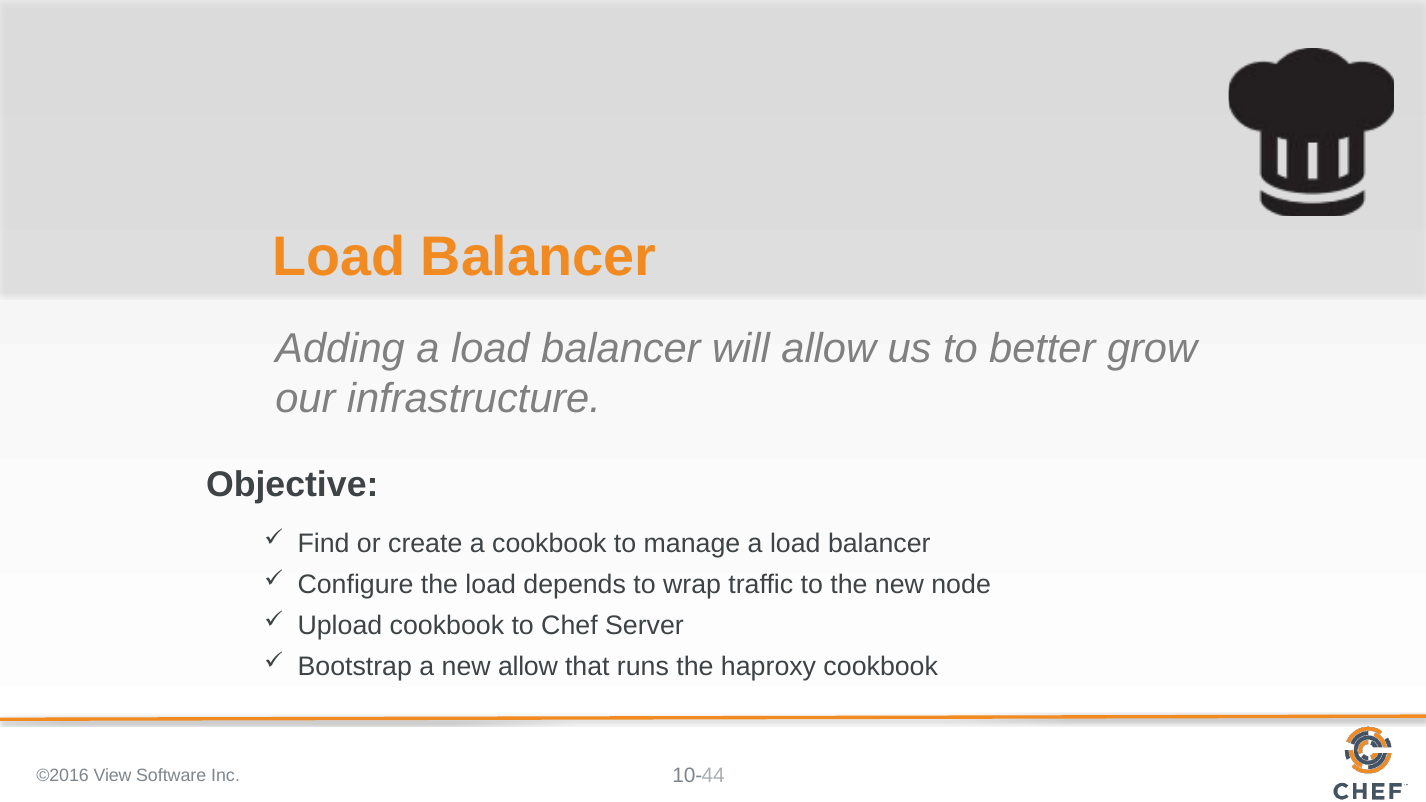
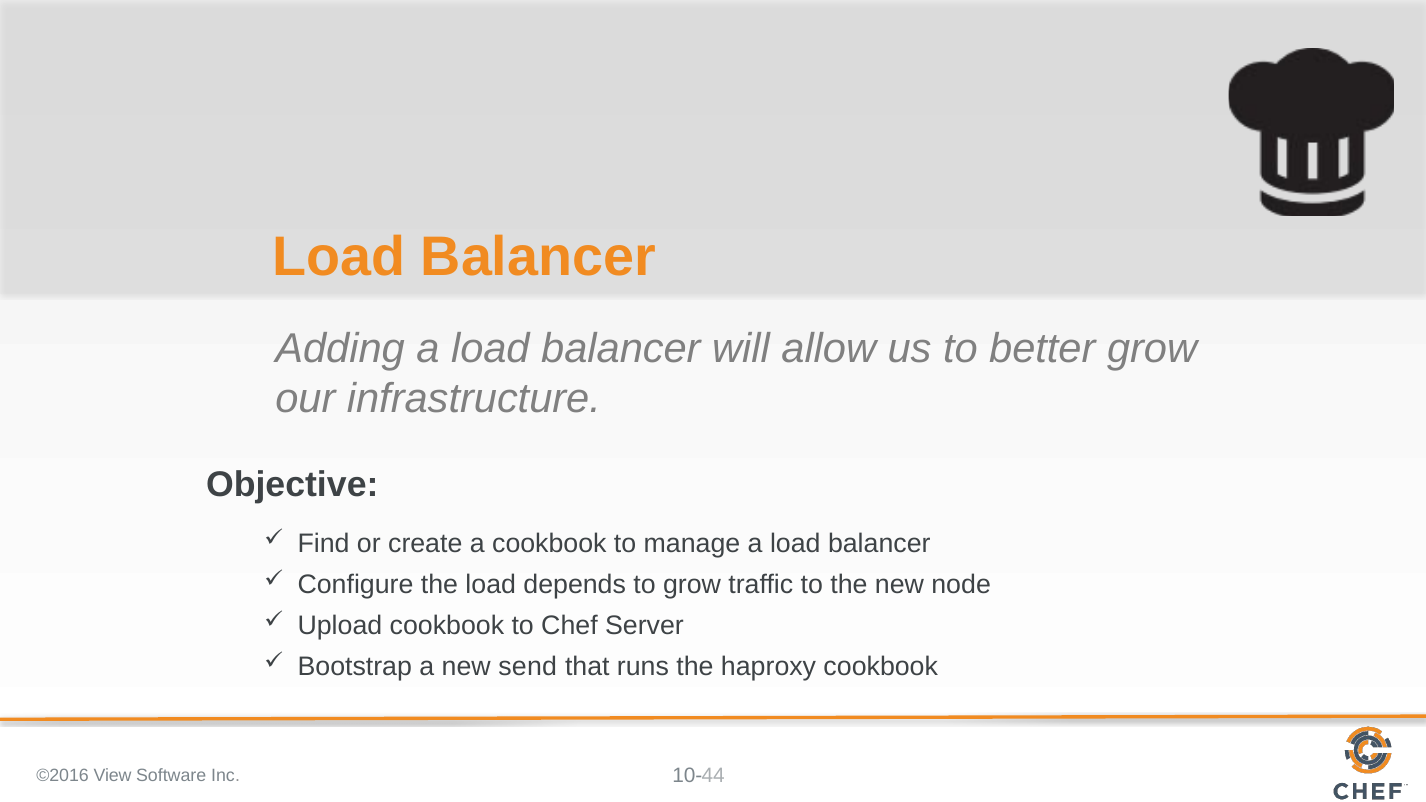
to wrap: wrap -> grow (692, 584)
new allow: allow -> send (528, 666)
